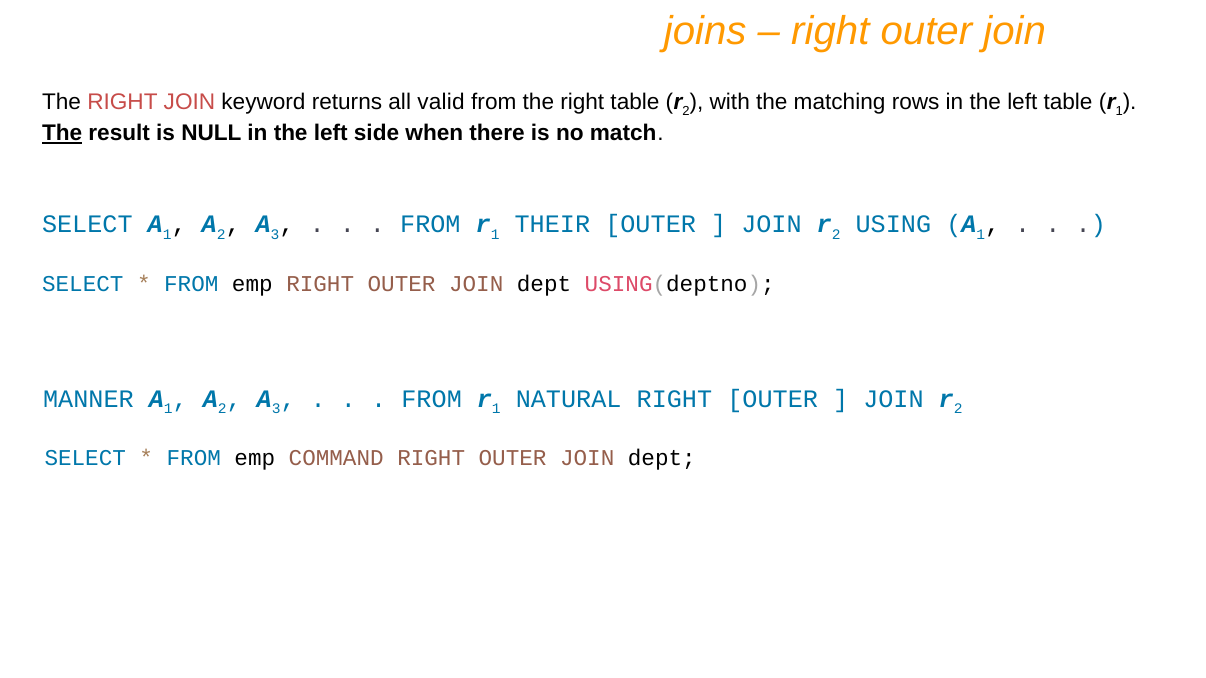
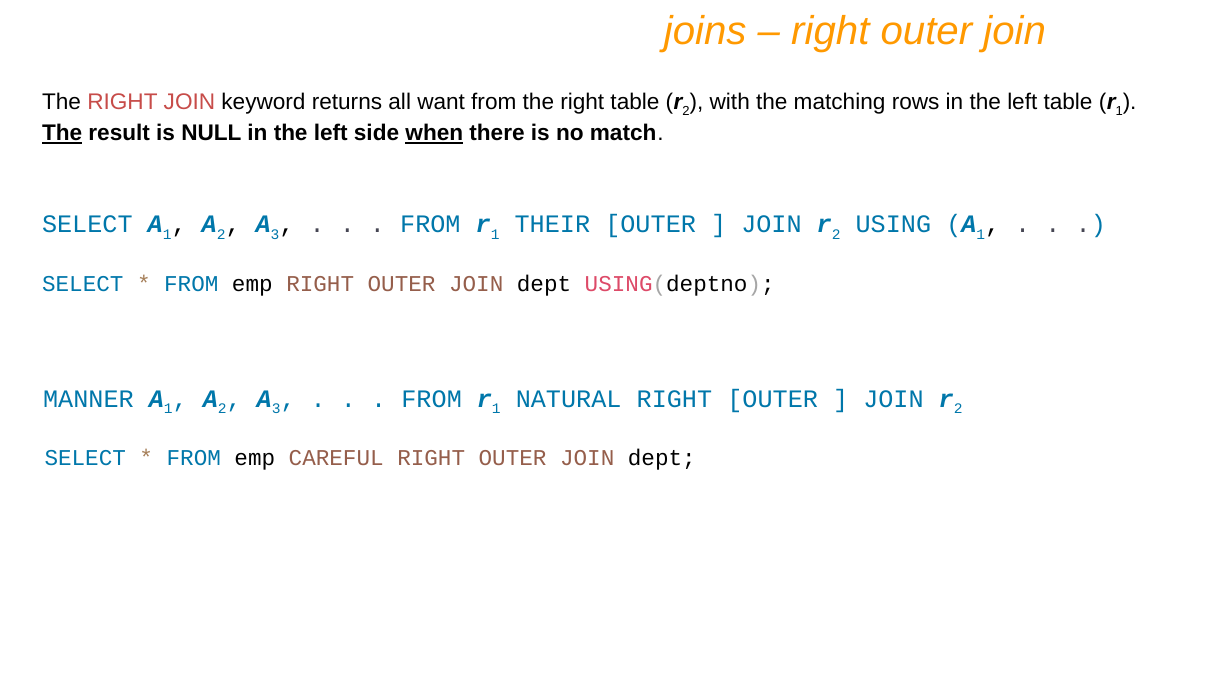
valid: valid -> want (441, 102)
when underline: none -> present (434, 133)
COMMAND: COMMAND -> CAREFUL (336, 458)
